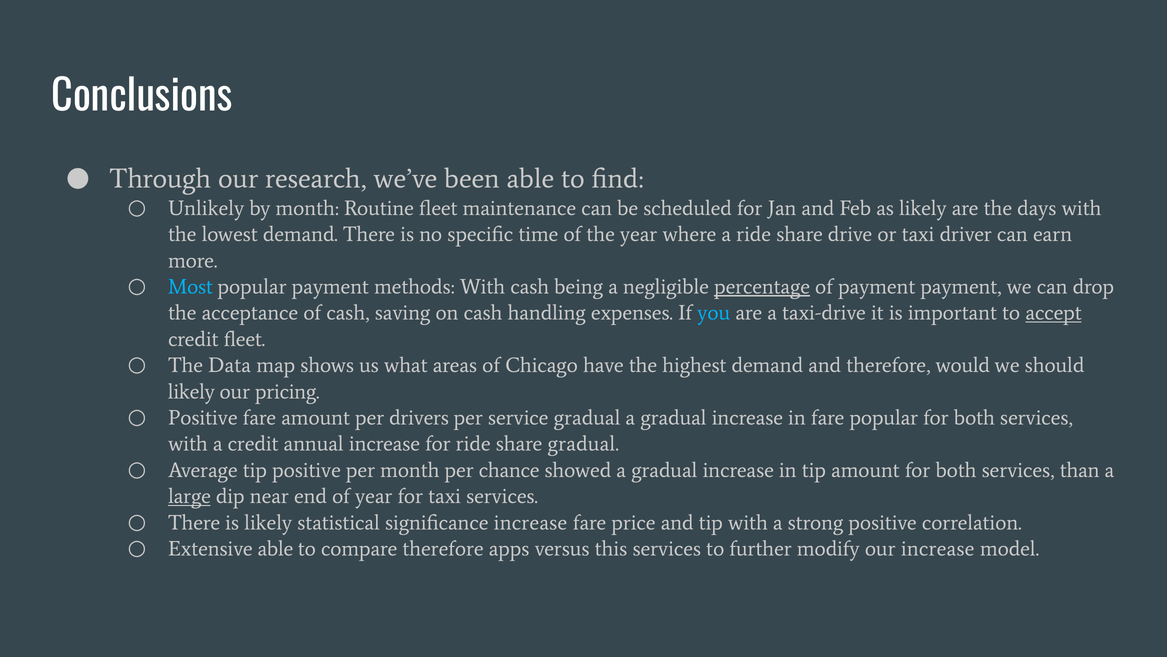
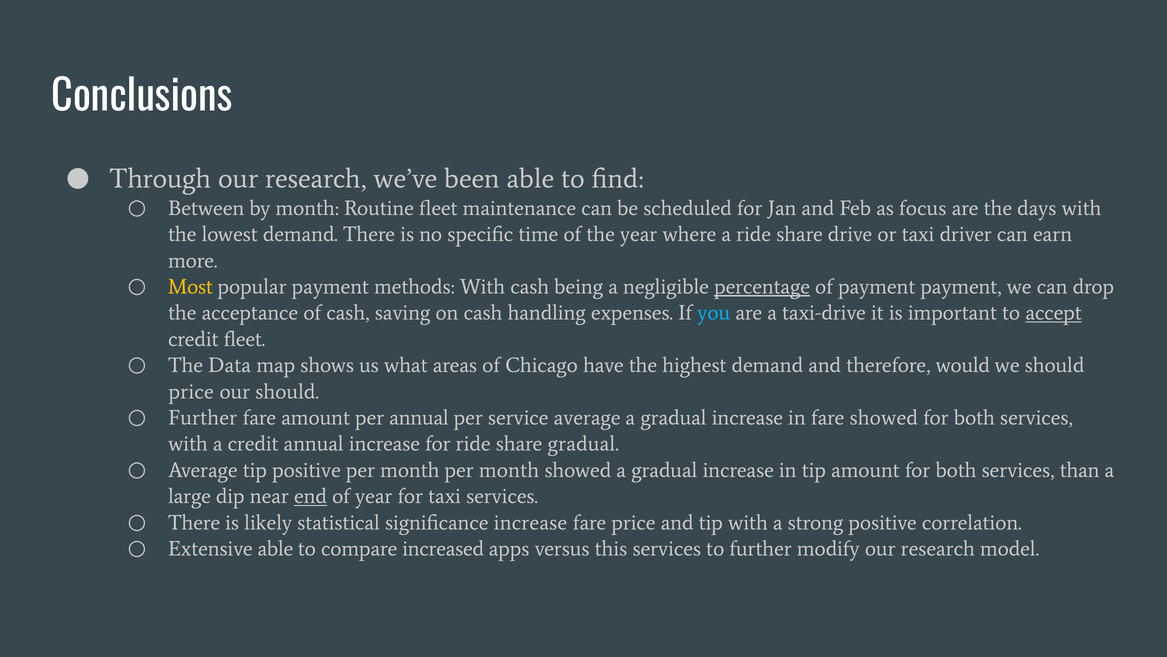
Unlikely: Unlikely -> Between (206, 208)
as likely: likely -> focus (923, 208)
Most colour: light blue -> yellow (190, 287)
likely: likely -> price (191, 391)
our pricing: pricing -> should (287, 391)
Positive: Positive -> Further (203, 417)
per drivers: drivers -> annual (419, 417)
service gradual: gradual -> average (587, 417)
fare popular: popular -> showed (884, 417)
month per chance: chance -> month (509, 470)
large underline: present -> none (190, 496)
end underline: none -> present (310, 496)
compare therefore: therefore -> increased (443, 548)
modify our increase: increase -> research (938, 548)
